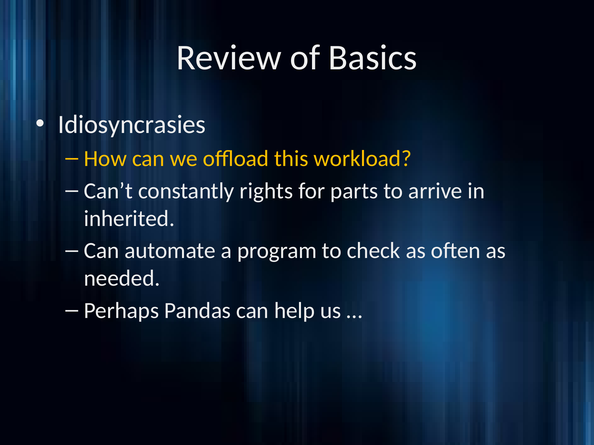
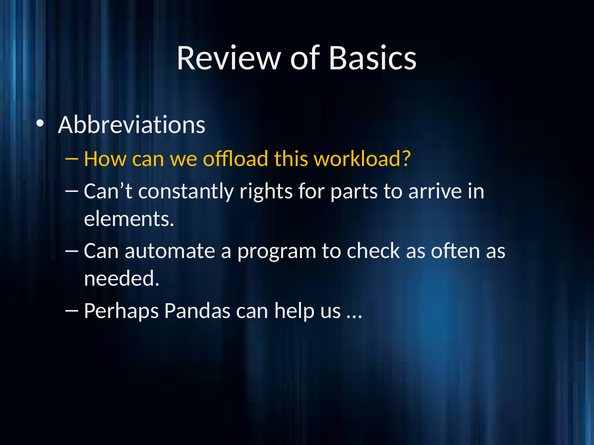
Idiosyncrasies: Idiosyncrasies -> Abbreviations (132, 125)
inherited: inherited -> elements (129, 219)
